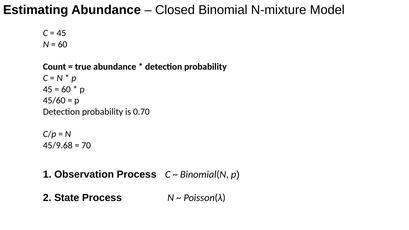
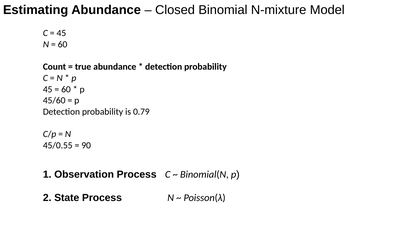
0.70: 0.70 -> 0.79 (141, 112)
45/9.68: 45/9.68 -> 45/0.55 (58, 145)
70: 70 -> 90 (86, 145)
